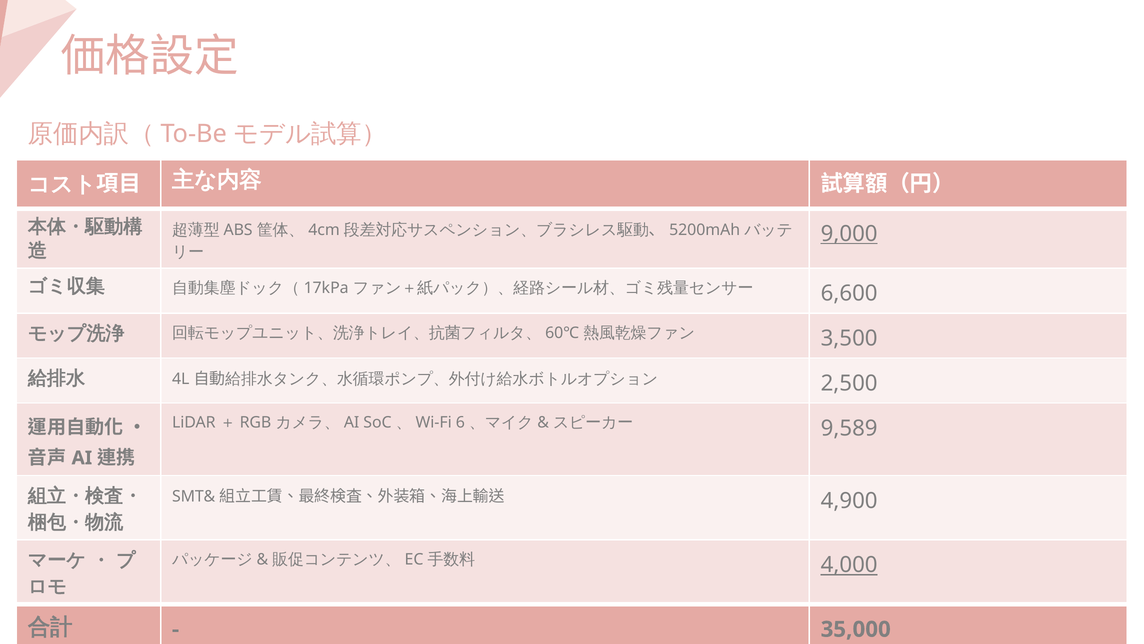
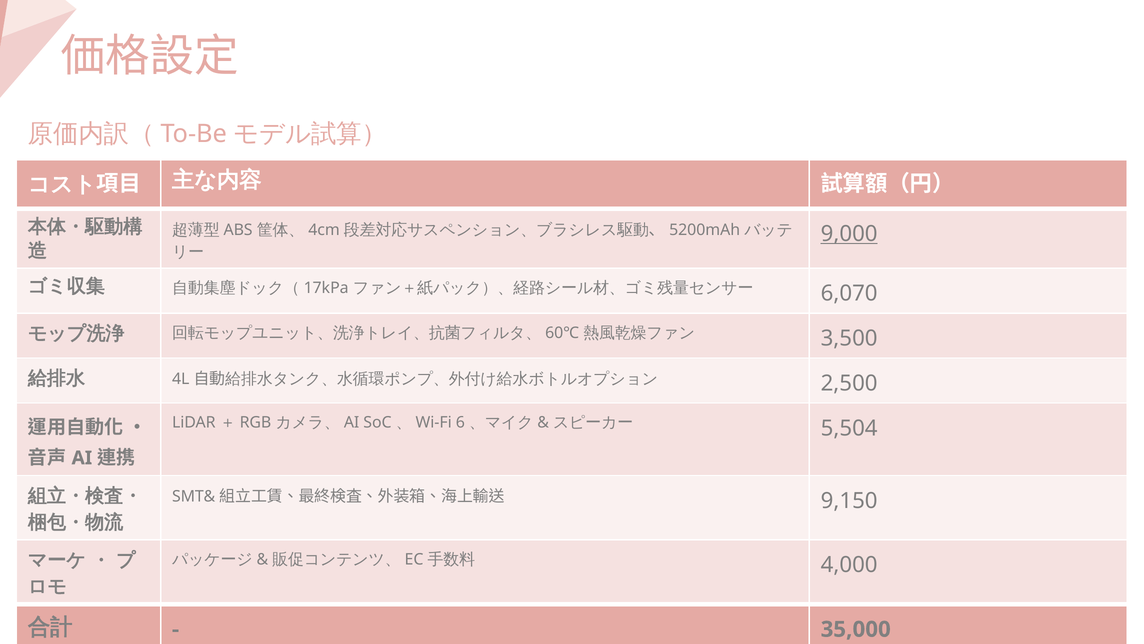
6,600: 6,600 -> 6,070 (849, 293)
9,589: 9,589 -> 5,504 (849, 428)
4,900: 4,900 -> 9,150 (849, 500)
4,000 underline: present -> none (849, 565)
